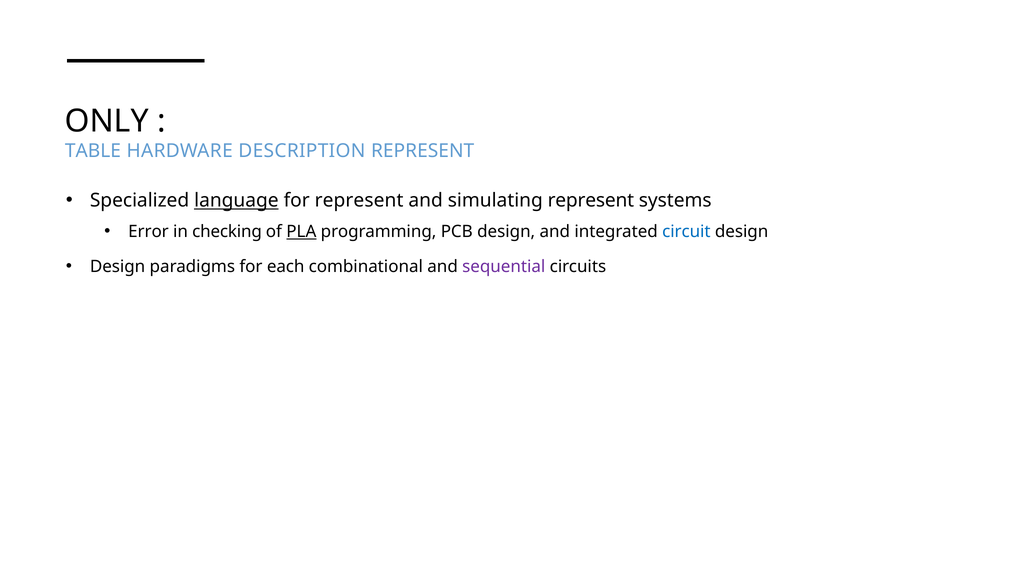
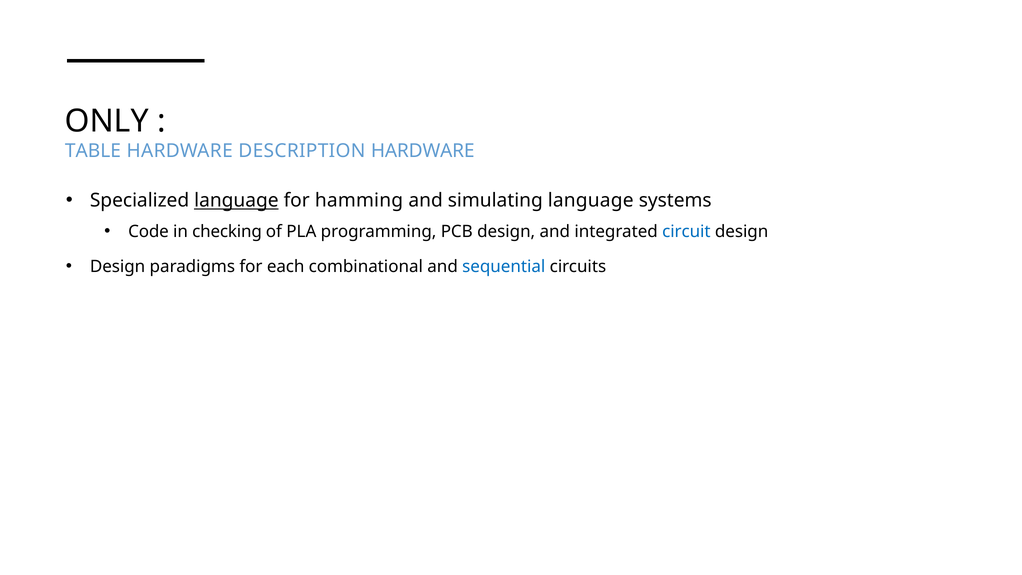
DESCRIPTION REPRESENT: REPRESENT -> HARDWARE (423, 151)
for represent: represent -> hamming (359, 201)
simulating represent: represent -> language (591, 201)
Error: Error -> Code (149, 232)
PLA underline: present -> none (301, 232)
sequential colour: purple -> blue (504, 267)
